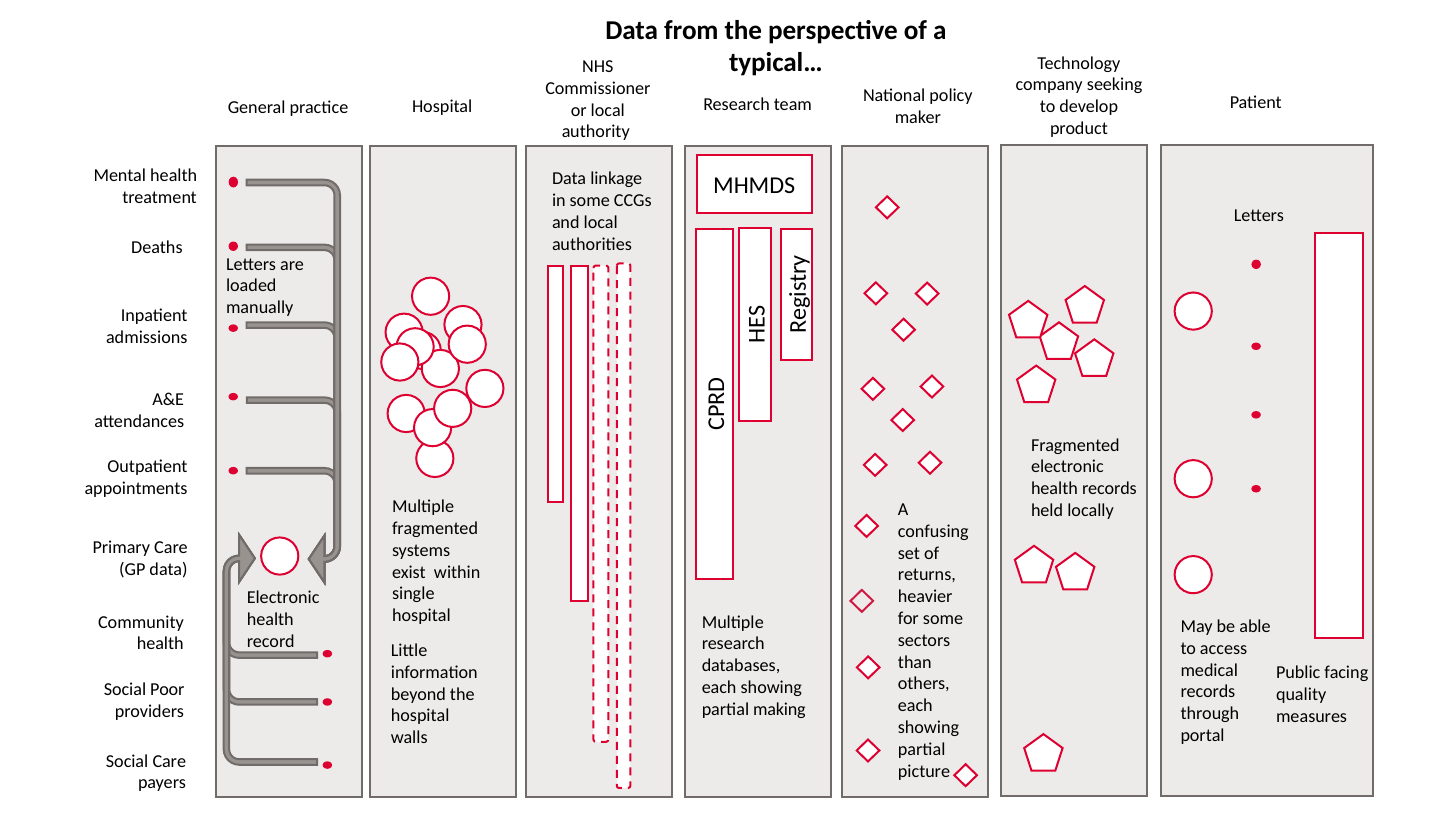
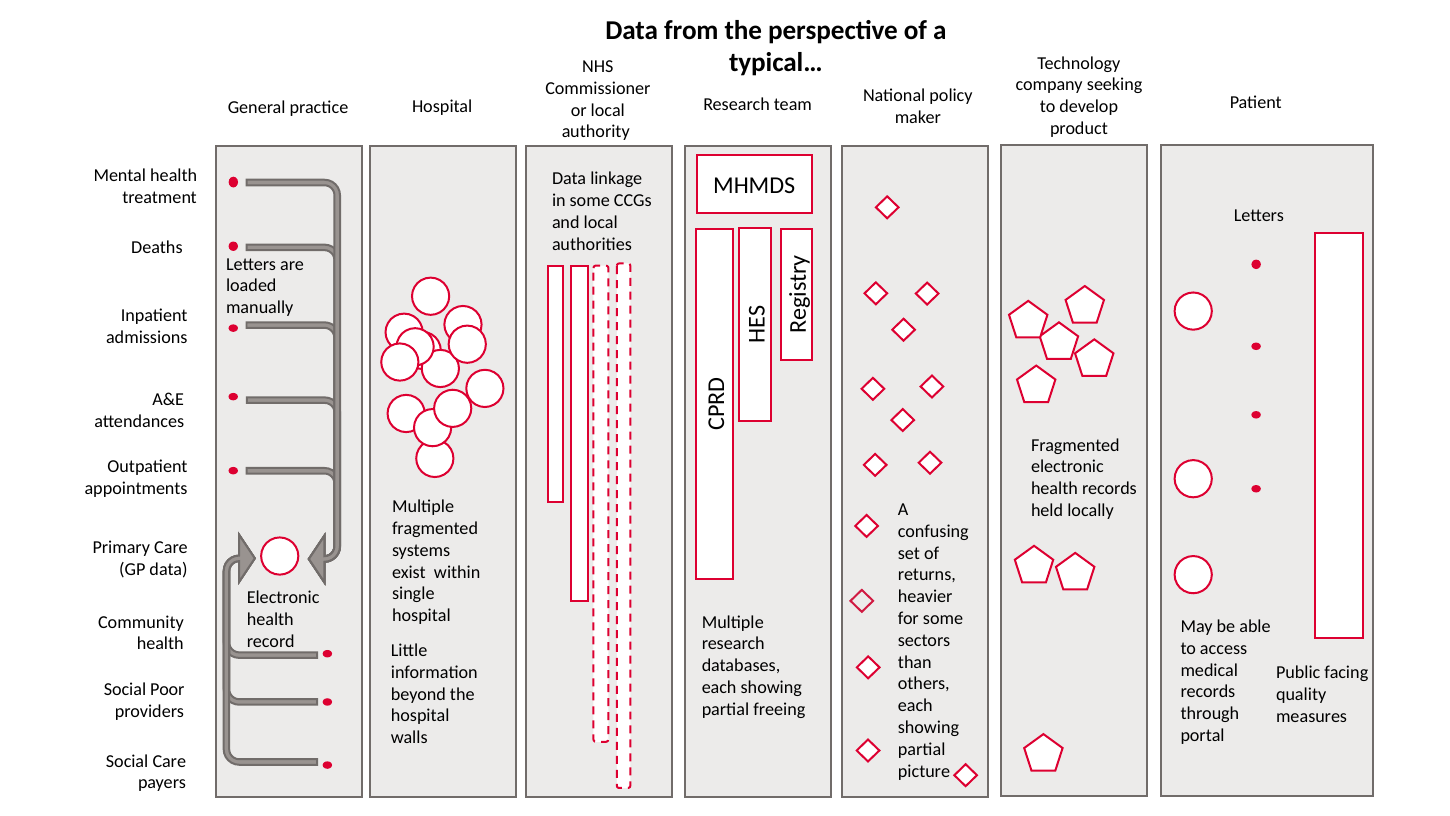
making: making -> freeing (779, 709)
